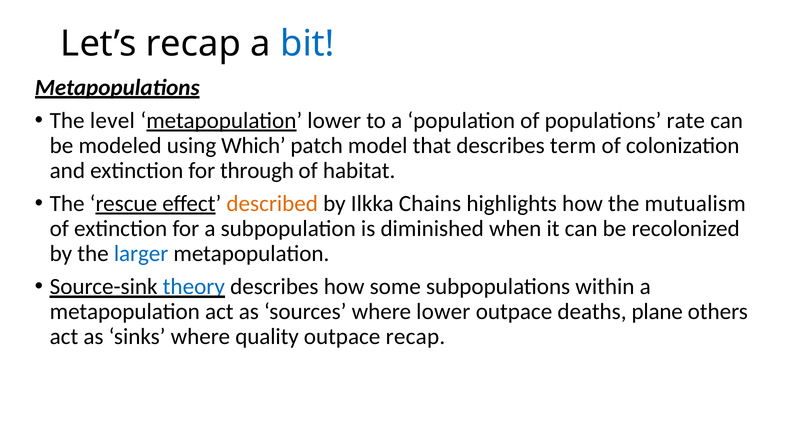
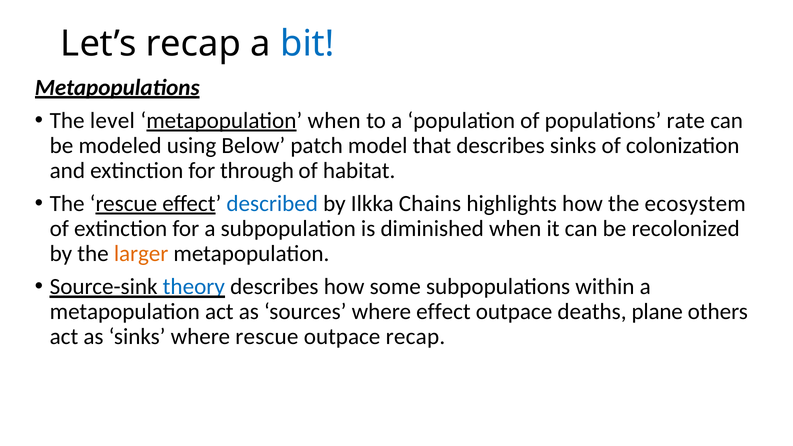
metapopulation lower: lower -> when (334, 121)
Which: Which -> Below (253, 146)
describes term: term -> sinks (573, 146)
described colour: orange -> blue (272, 204)
mutualism: mutualism -> ecosystem (695, 204)
larger colour: blue -> orange (141, 254)
where lower: lower -> effect (443, 312)
where quality: quality -> rescue (267, 337)
